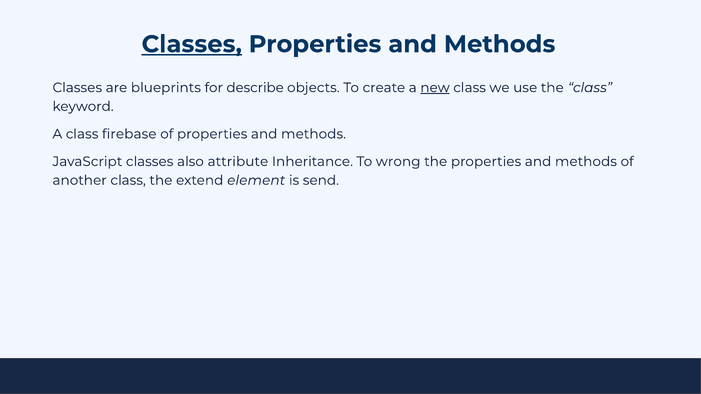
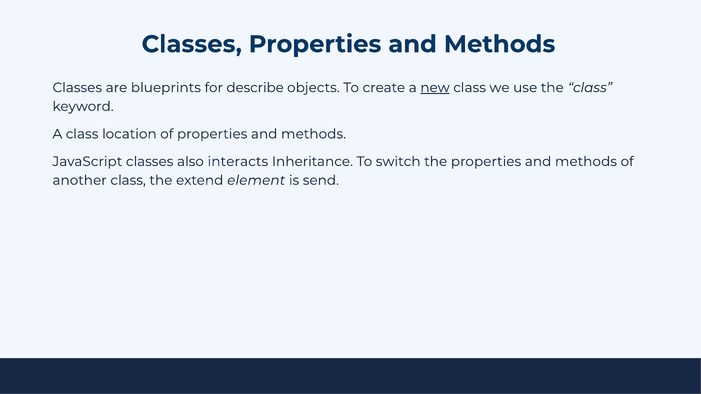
Classes underline: present -> none (192, 44)
firebase: firebase -> location (129, 134)
attribute: attribute -> interacts (238, 162)
wrong: wrong -> switch (398, 162)
